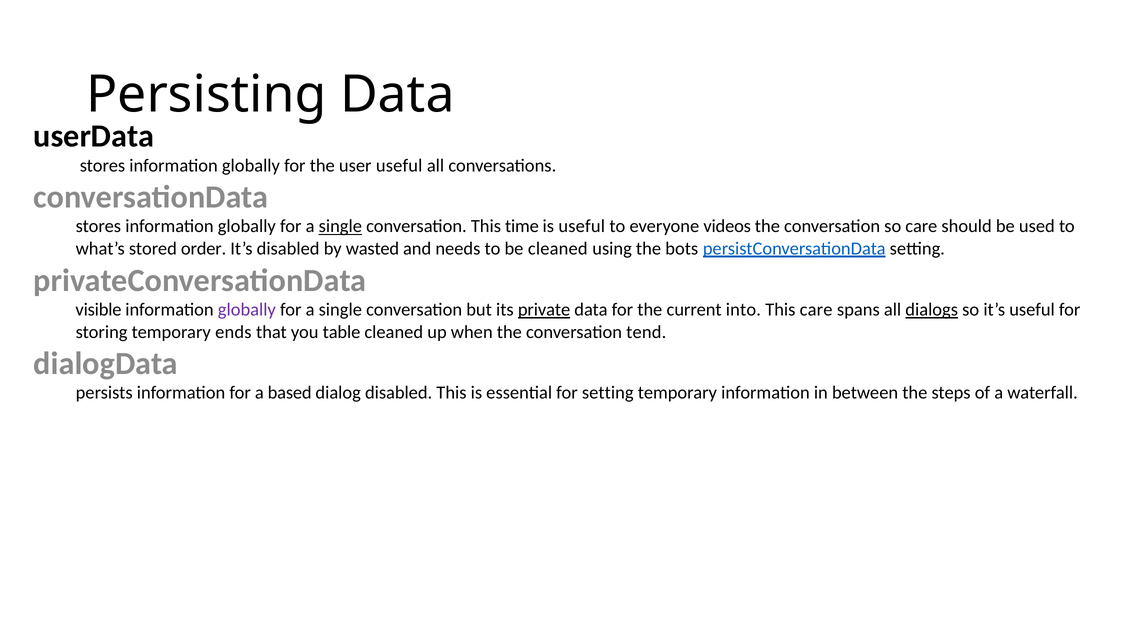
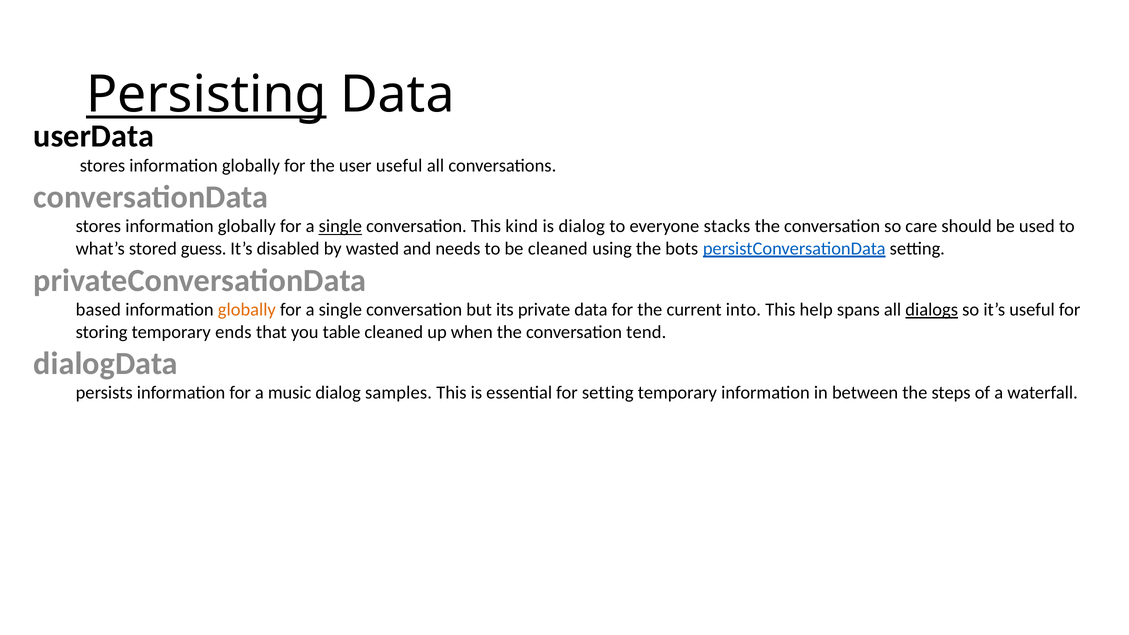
Persisting underline: none -> present (206, 95)
time: time -> kind (522, 226)
is useful: useful -> dialog (582, 226)
videos: videos -> stacks (727, 226)
order: order -> guess (204, 249)
visible: visible -> based (98, 310)
globally colour: purple -> orange (247, 310)
private underline: present -> none (544, 310)
This care: care -> help (816, 310)
based: based -> music (290, 393)
dialog disabled: disabled -> samples (399, 393)
